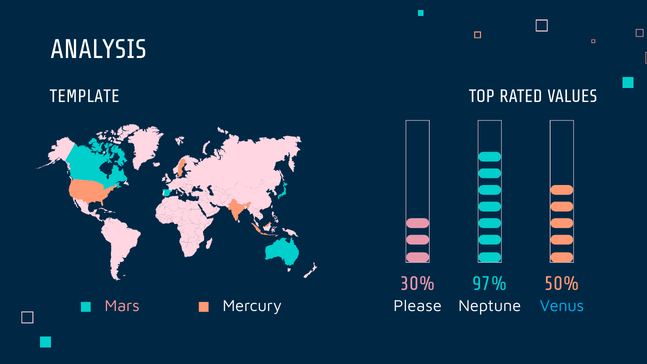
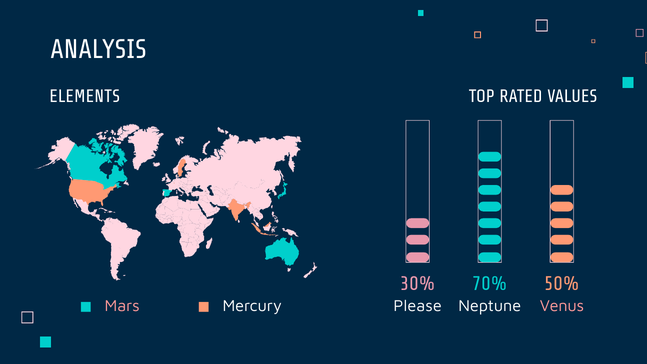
TEMPLATE: TEMPLATE -> ELEMENTS (85, 96)
97%: 97% -> 70% (490, 284)
Venus colour: light blue -> pink (562, 306)
